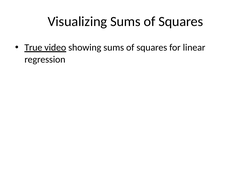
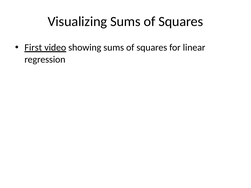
True: True -> First (33, 48)
